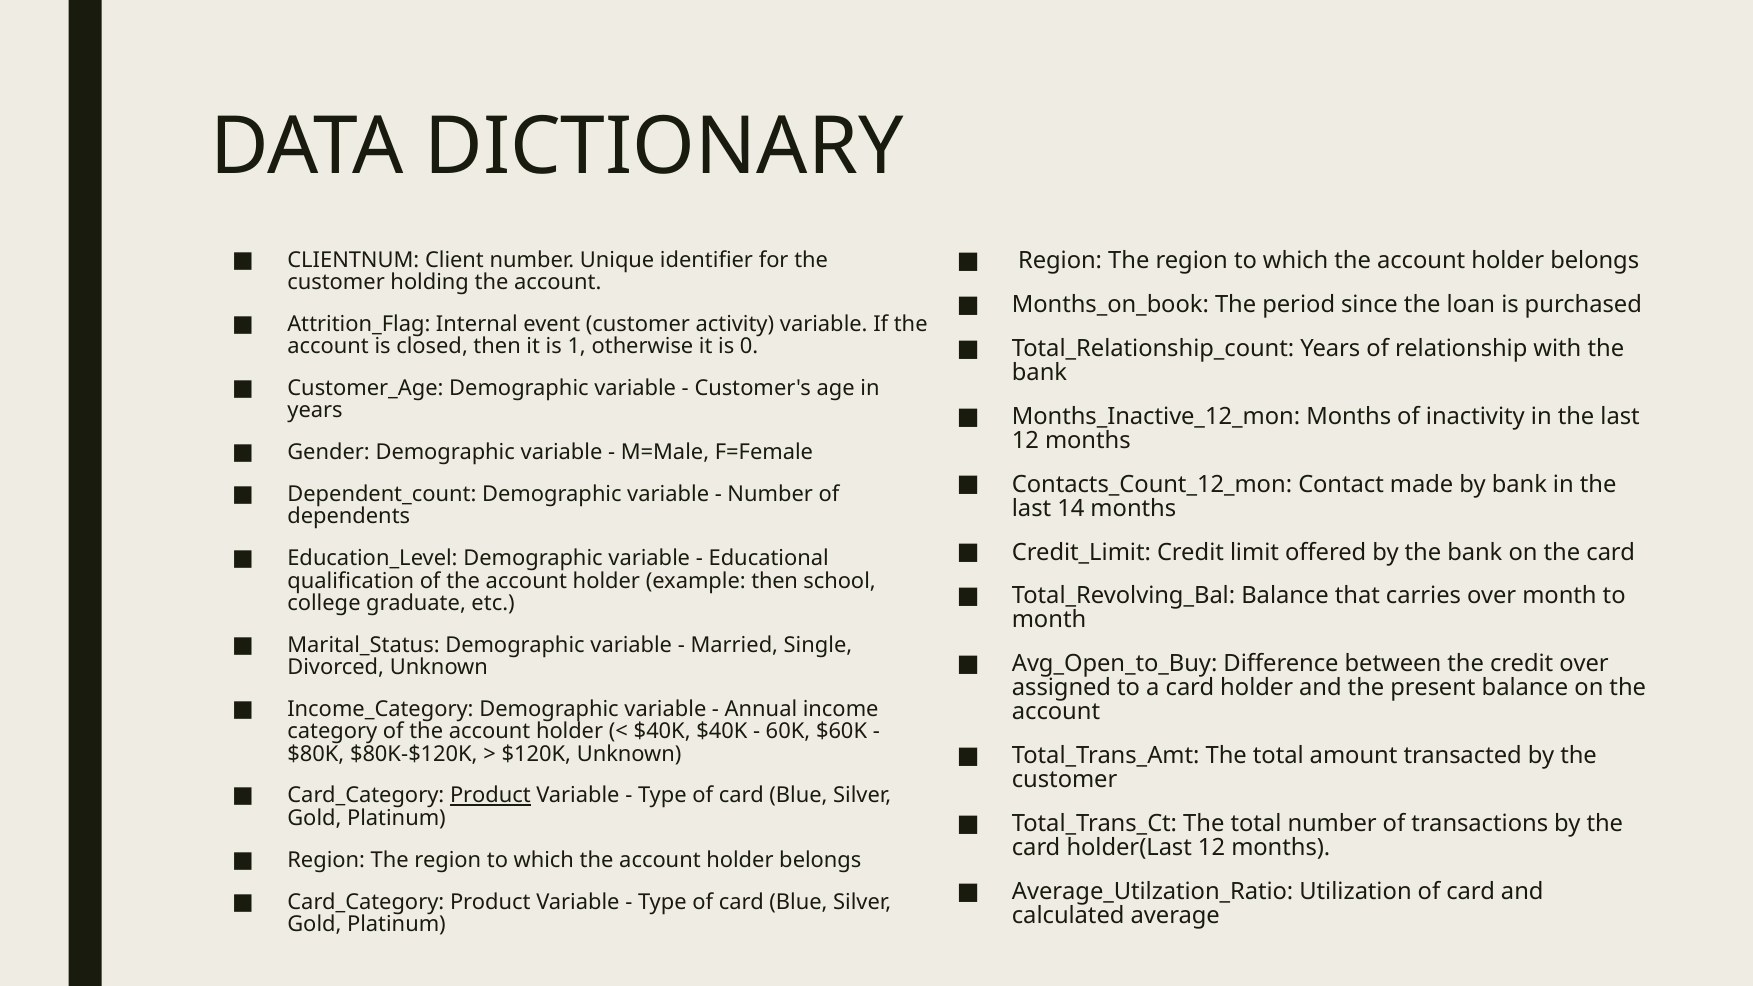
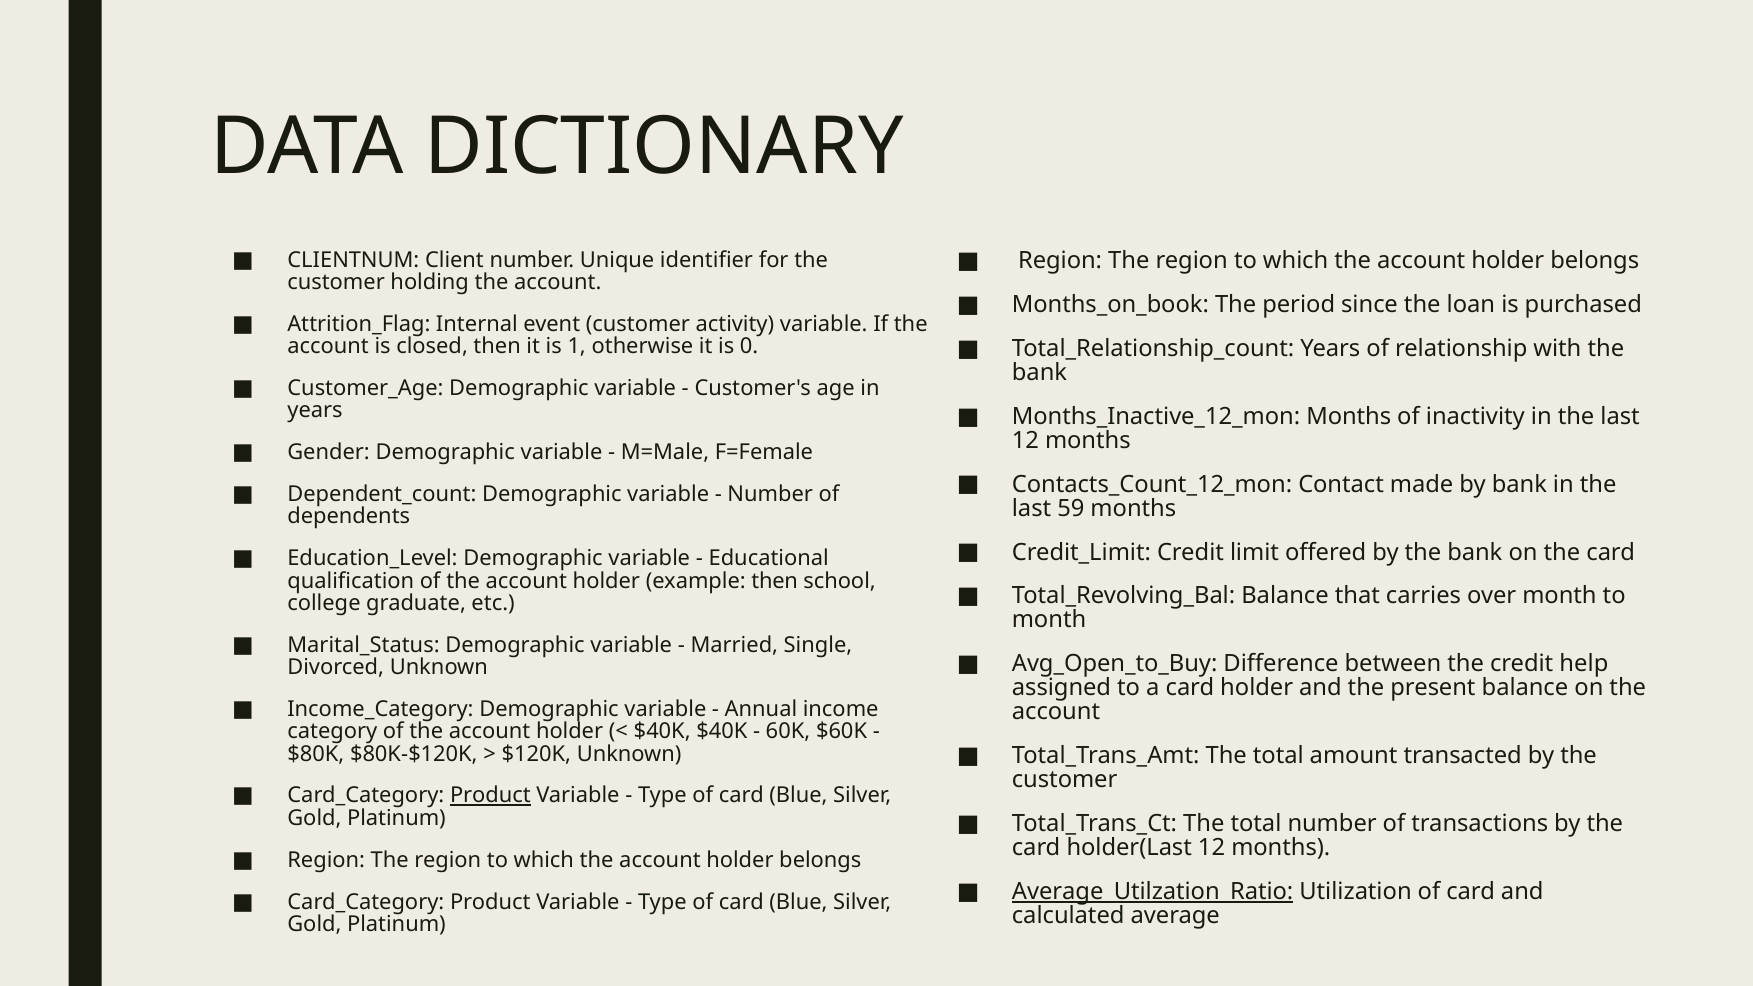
14: 14 -> 59 (1071, 508)
credit over: over -> help (1584, 664)
Average_Utilzation_Ratio underline: none -> present (1153, 892)
